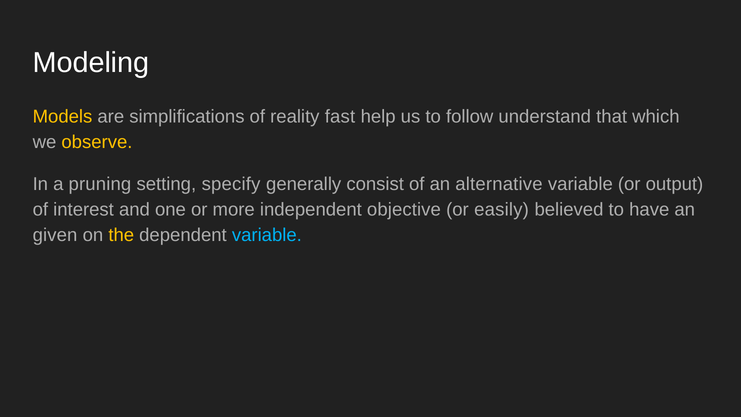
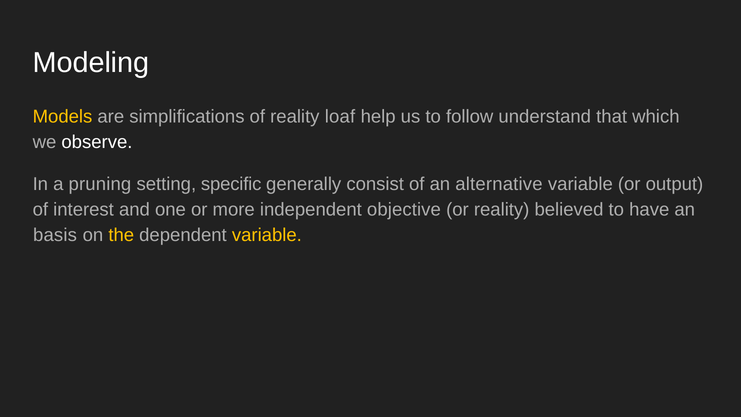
fast: fast -> loaf (340, 117)
observe colour: yellow -> white (97, 142)
specify: specify -> specific (231, 184)
or easily: easily -> reality (502, 210)
given: given -> basis (55, 235)
variable colour: light blue -> yellow (267, 235)
